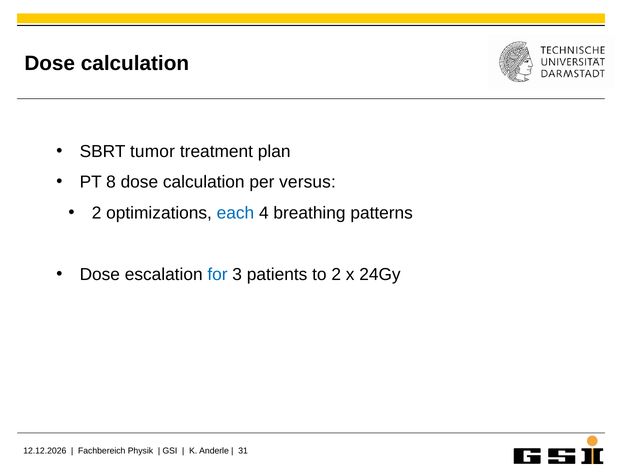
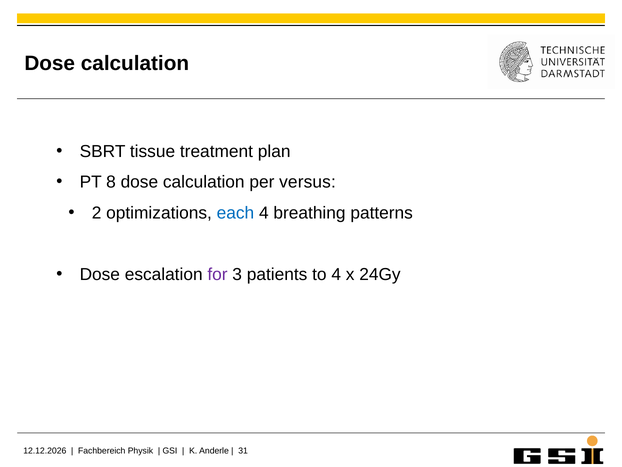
tumor: tumor -> tissue (153, 151)
for colour: blue -> purple (217, 274)
to 2: 2 -> 4 (336, 274)
